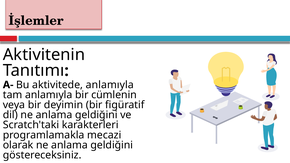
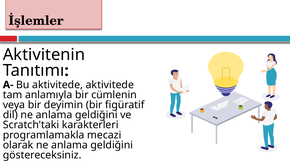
aktivitede anlamıyla: anlamıyla -> aktivitede (110, 85)
